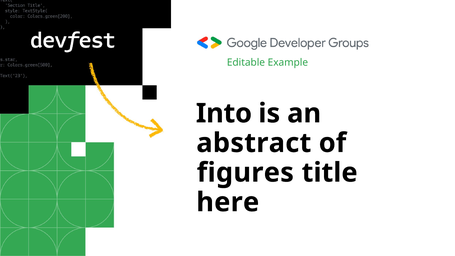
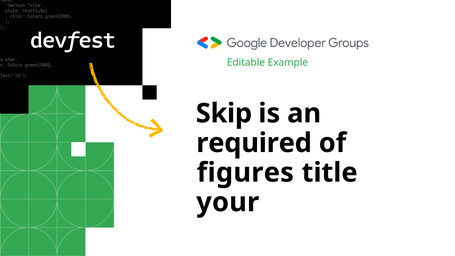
Into: Into -> Skip (224, 113)
abstract: abstract -> required (254, 143)
here: here -> your (228, 202)
